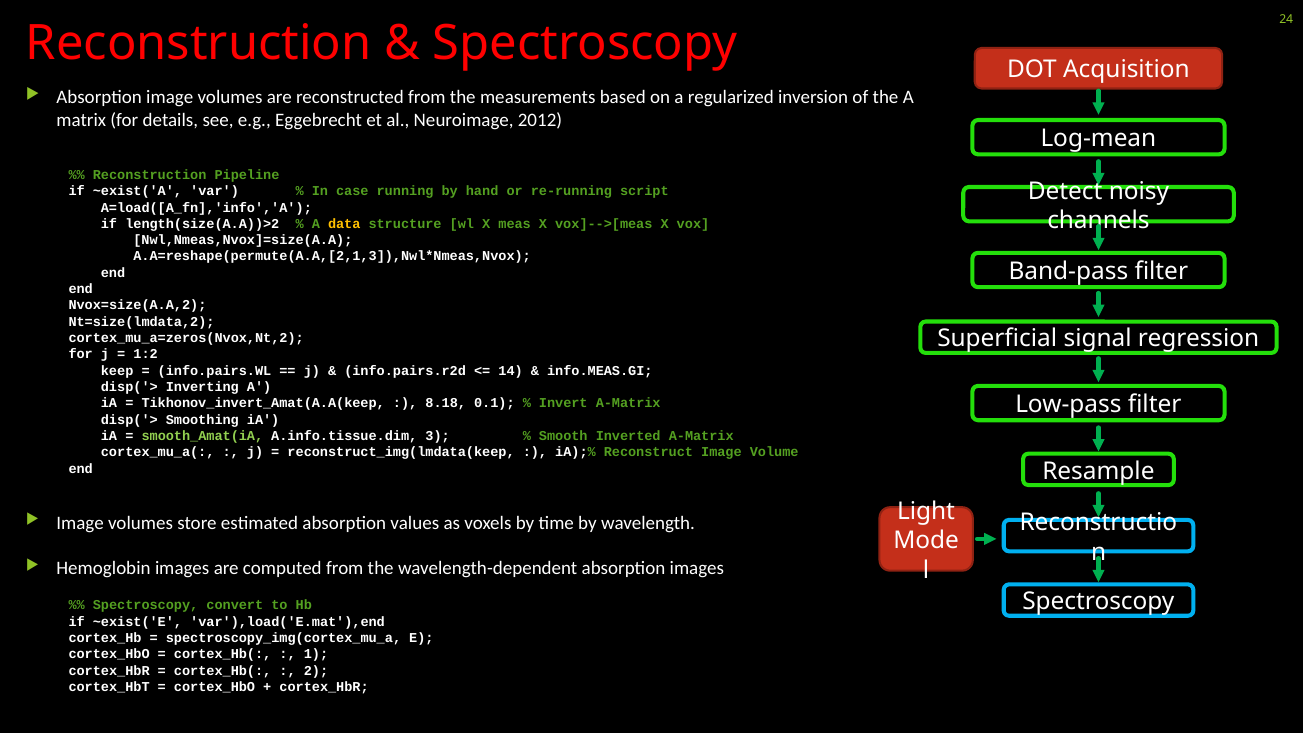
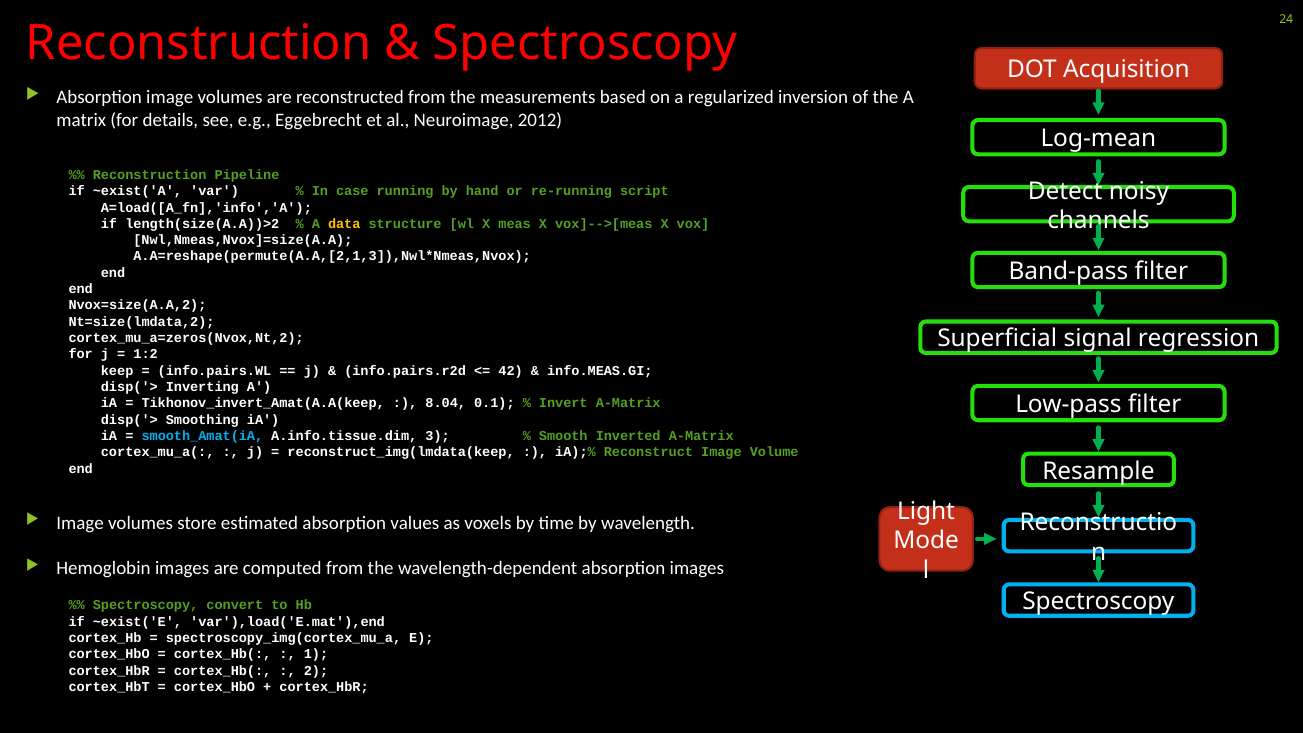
14: 14 -> 42 (511, 371)
8.18: 8.18 -> 8.04 (446, 403)
smooth_Amat(iA colour: light green -> light blue (202, 436)
